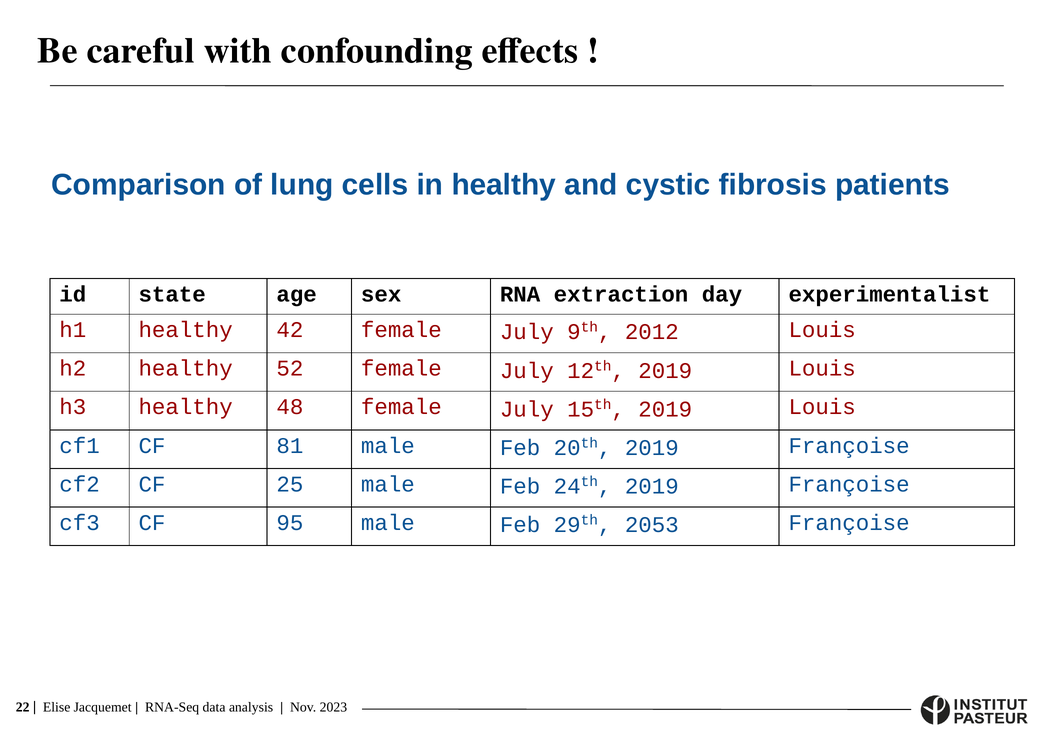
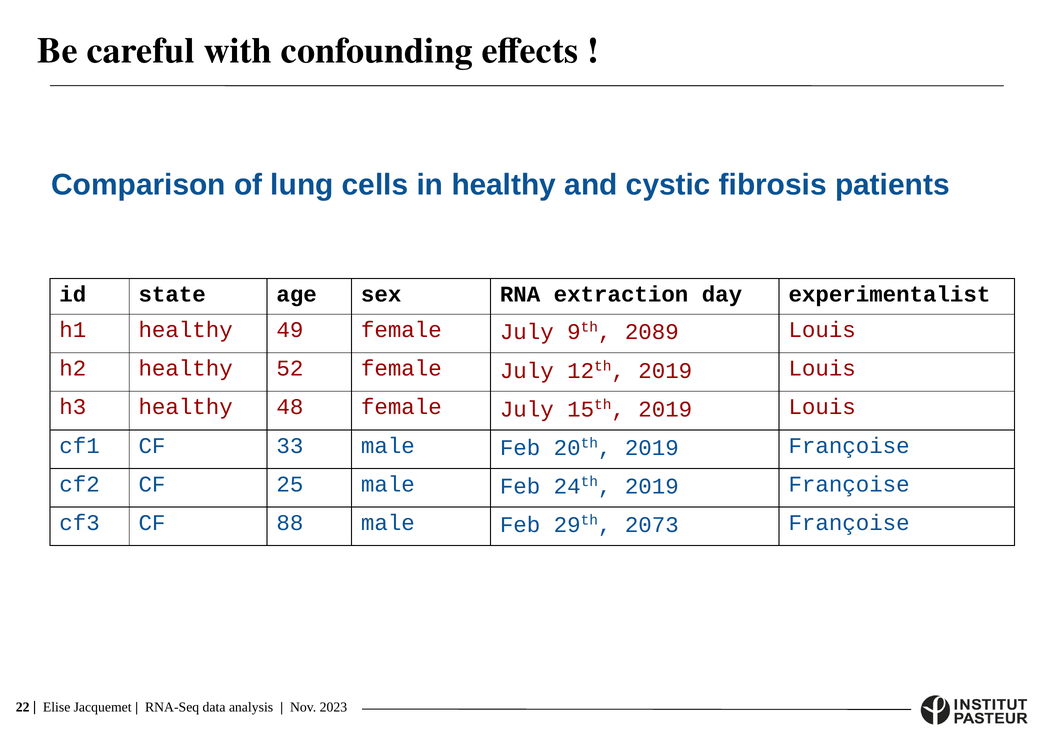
42: 42 -> 49 (290, 330)
2012: 2012 -> 2089 (652, 332)
81: 81 -> 33 (290, 445)
95: 95 -> 88 (290, 523)
2053: 2053 -> 2073 (652, 525)
